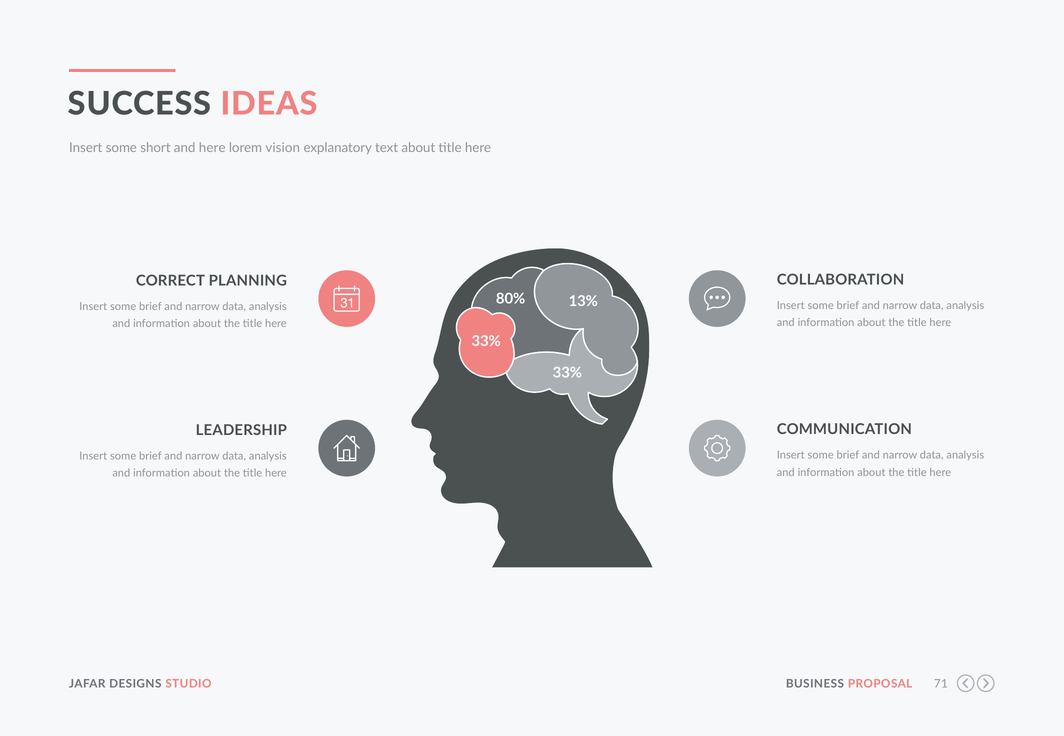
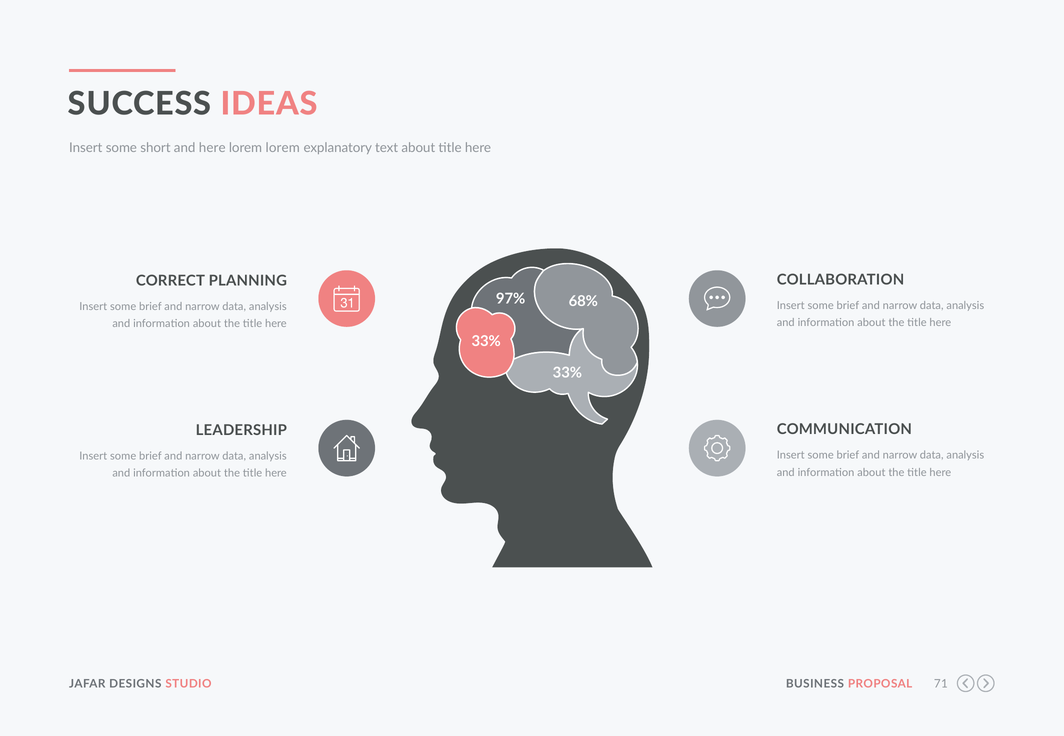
lorem vision: vision -> lorem (283, 148)
80%: 80% -> 97% (511, 299)
13%: 13% -> 68% (583, 301)
